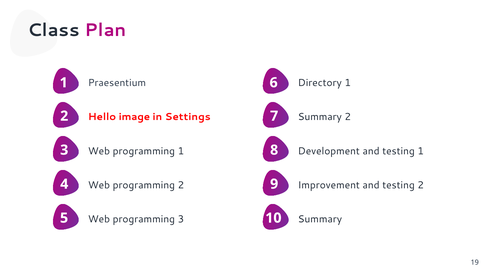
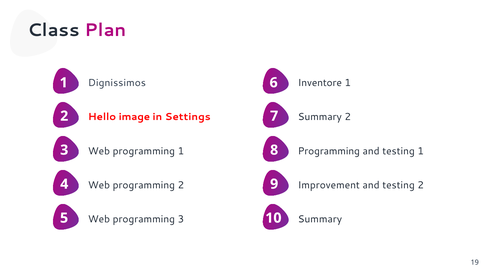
Directory: Directory -> Inventore (320, 83)
Praesentium: Praesentium -> Dignissimos (117, 83)
Development: Development -> Programming (329, 151)
